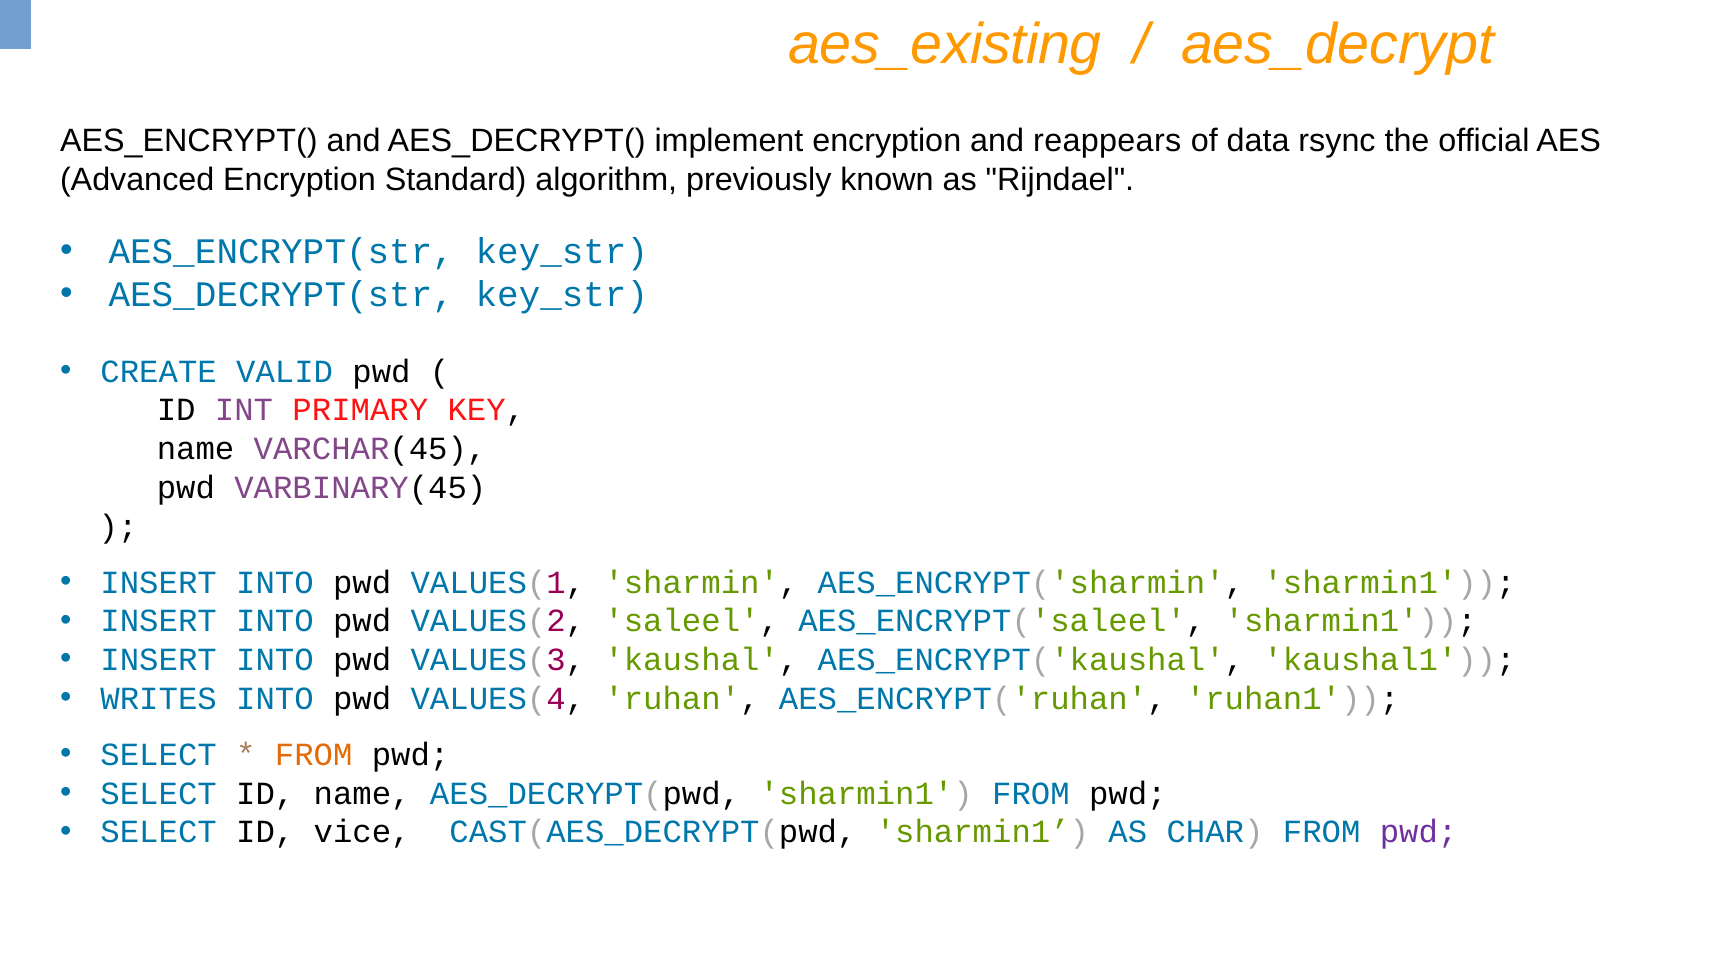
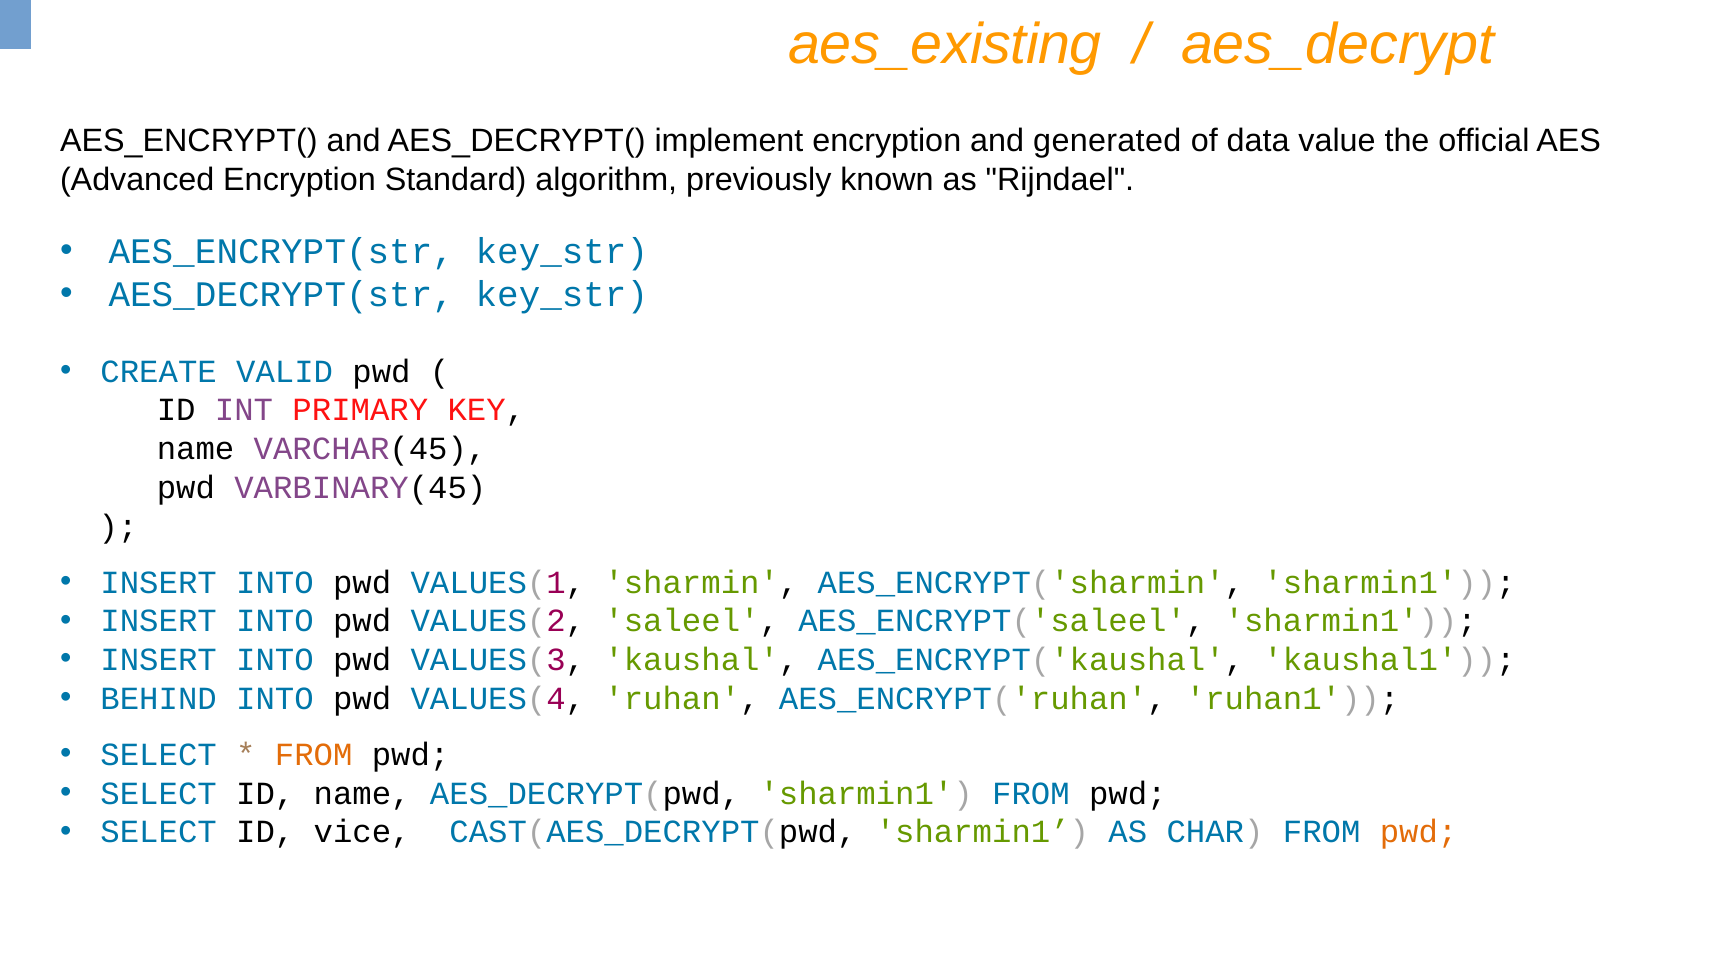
reappears: reappears -> generated (1107, 141)
rsync: rsync -> value (1337, 141)
WRITES: WRITES -> BEHIND (159, 699)
pwd colour: purple -> orange (1419, 832)
